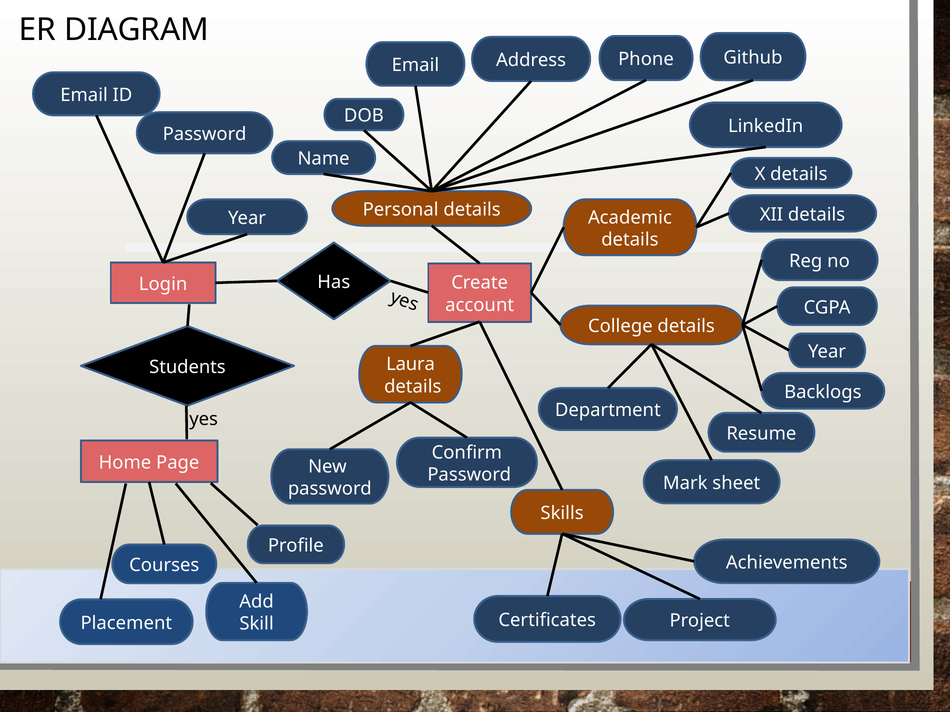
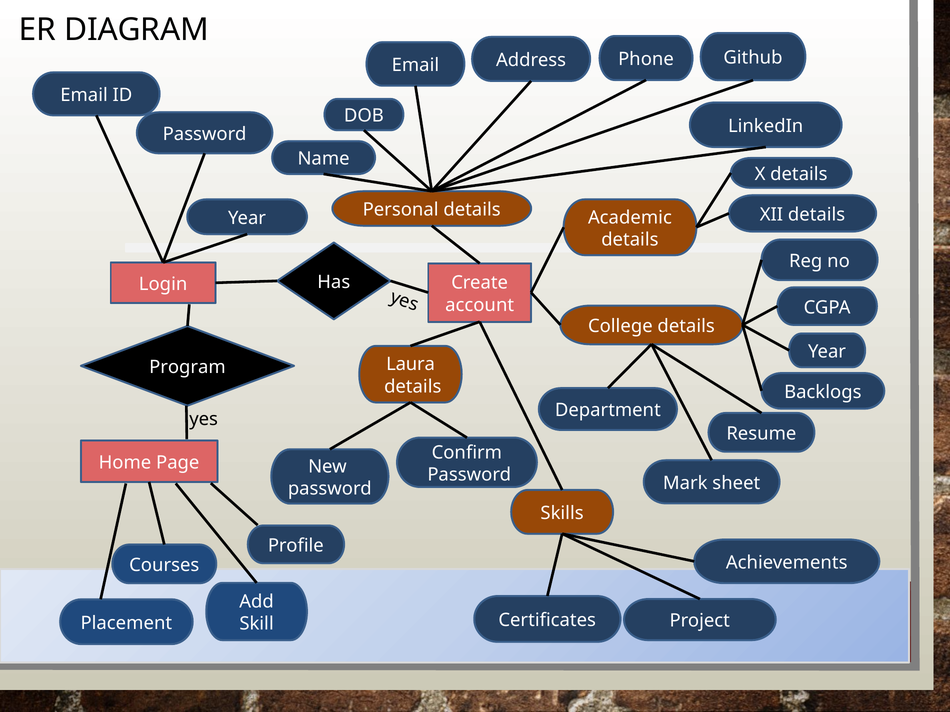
Students: Students -> Program (187, 367)
